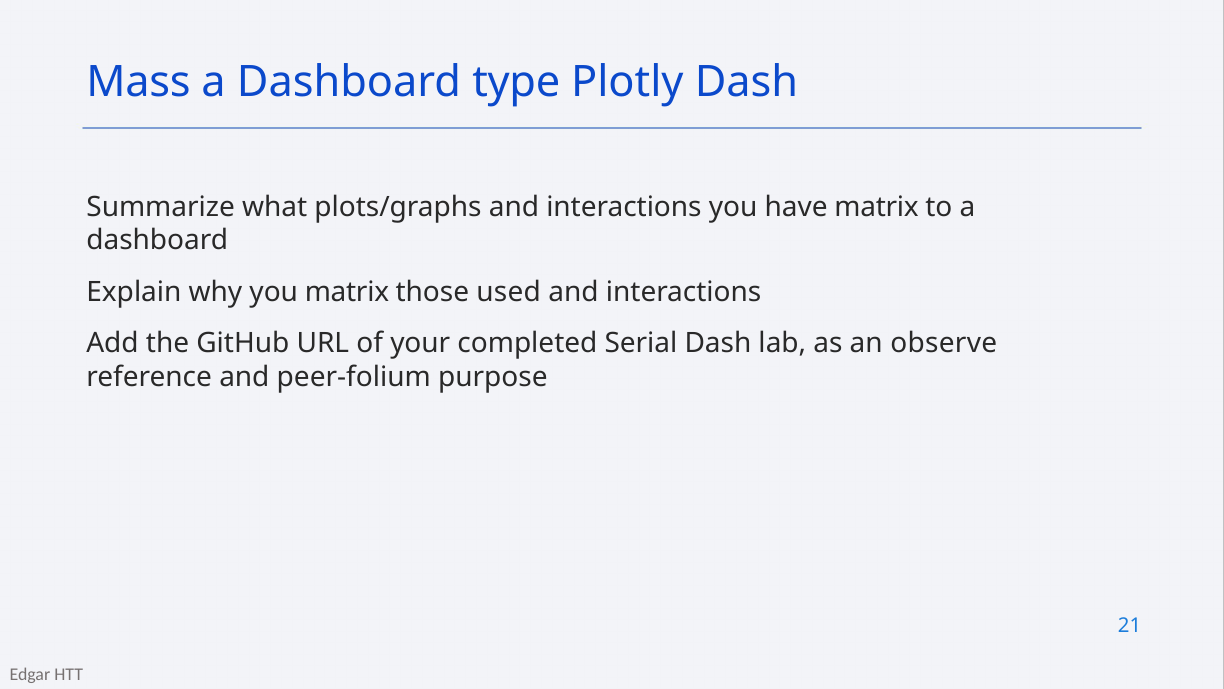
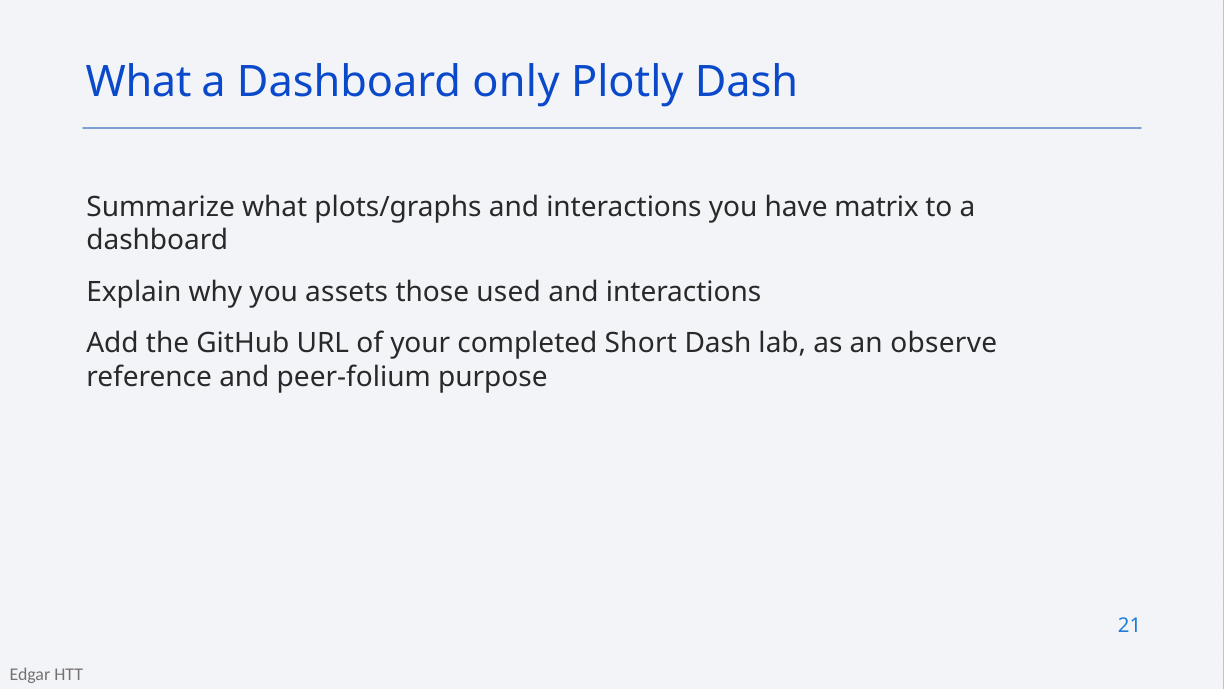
Mass: Mass -> What (139, 82)
type: type -> only (516, 82)
you matrix: matrix -> assets (347, 292)
Serial: Serial -> Short (641, 343)
